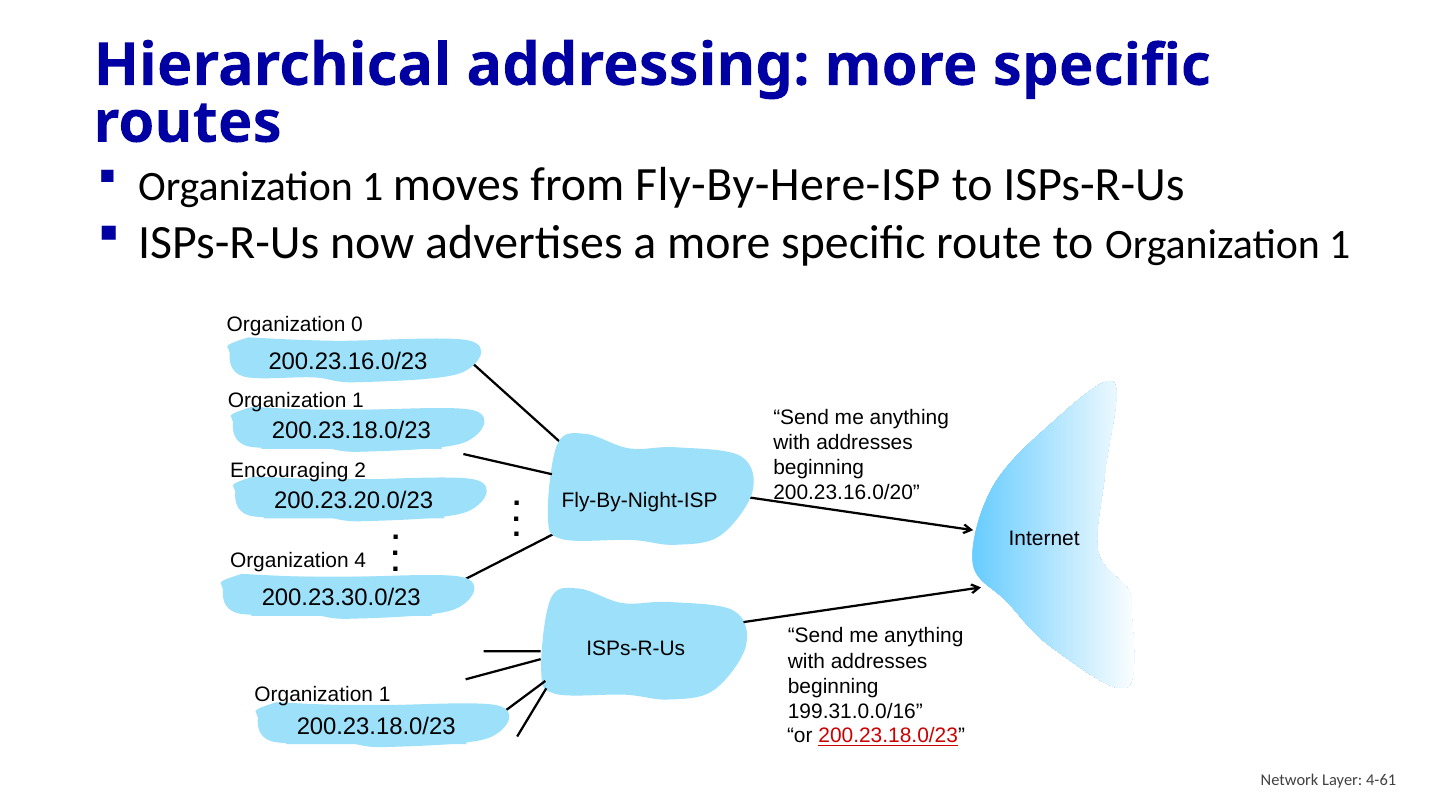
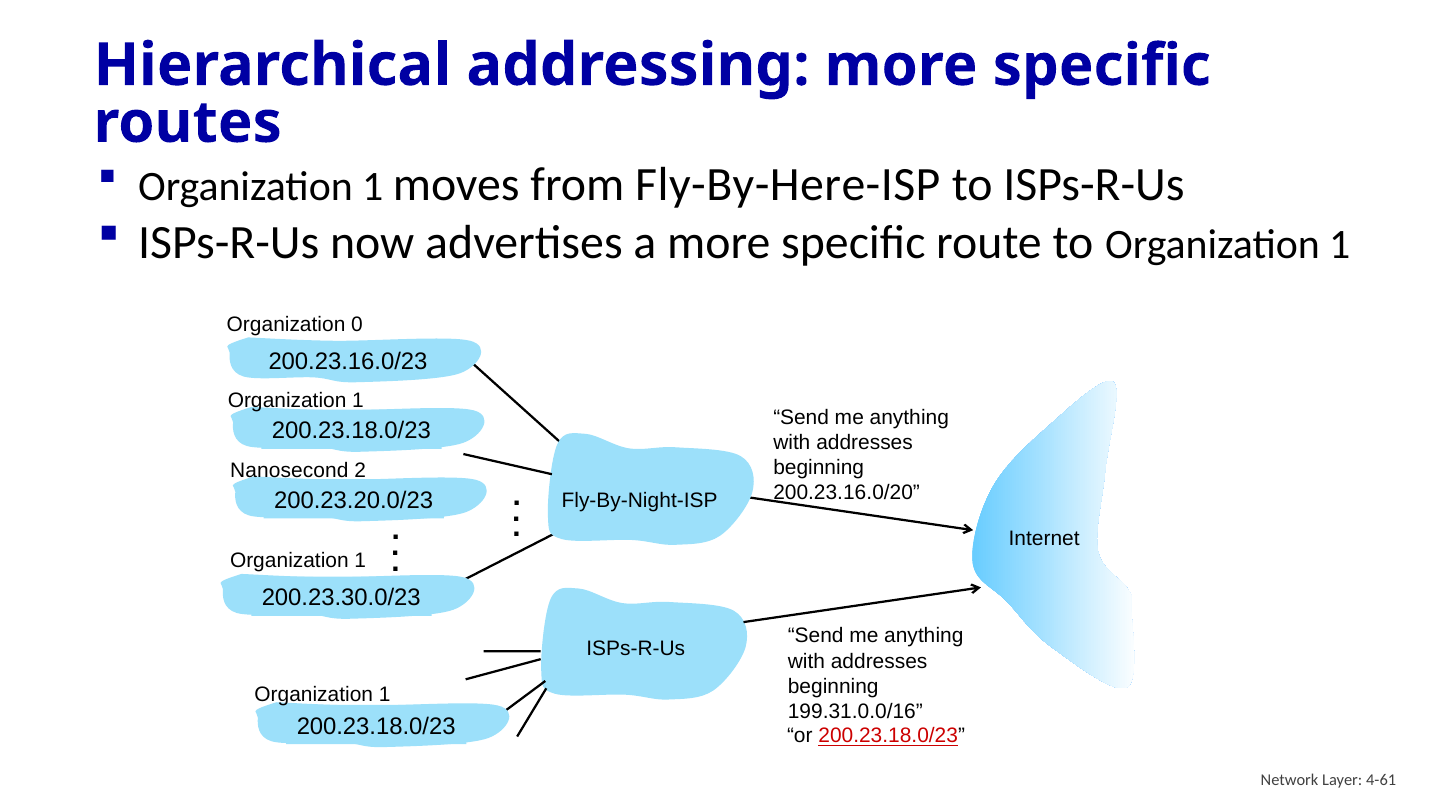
Encouraging: Encouraging -> Nanosecond (289, 470)
4: 4 -> 1 (360, 561)
